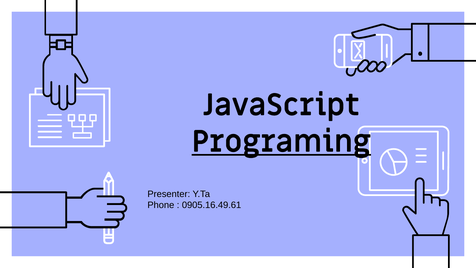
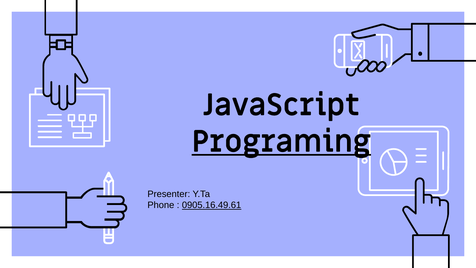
0905.16.49.61 underline: none -> present (212, 205)
